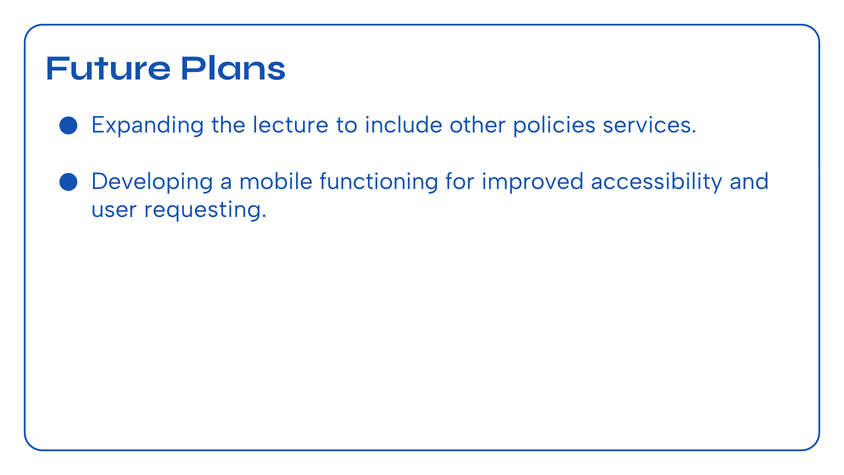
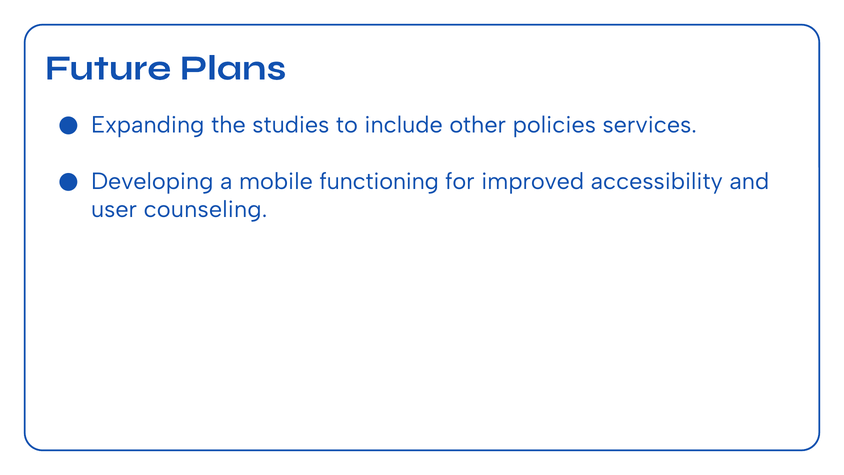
lecture: lecture -> studies (291, 125)
requesting: requesting -> counseling (205, 210)
